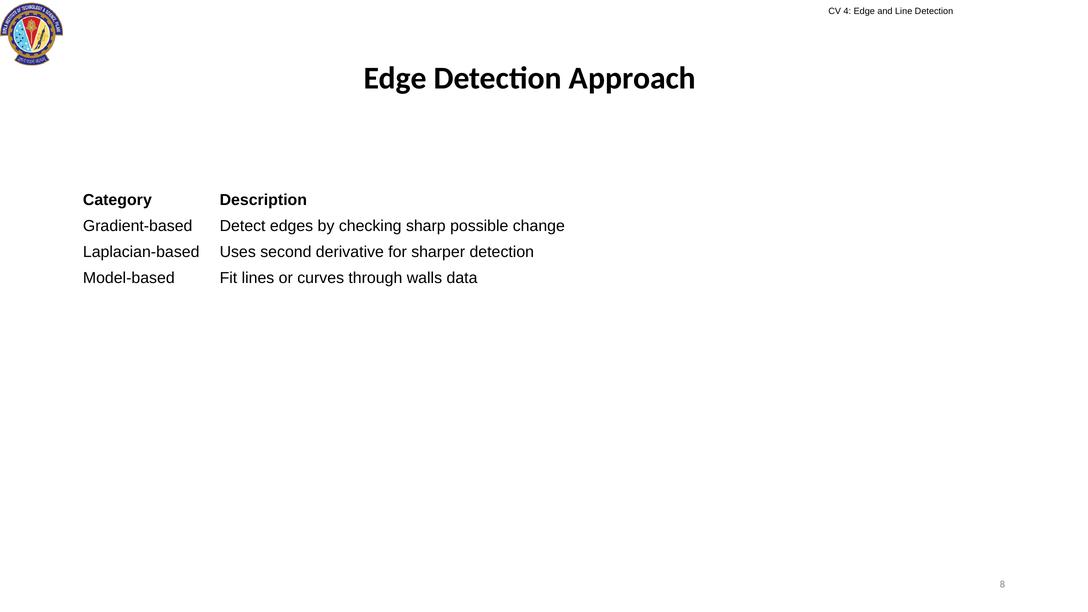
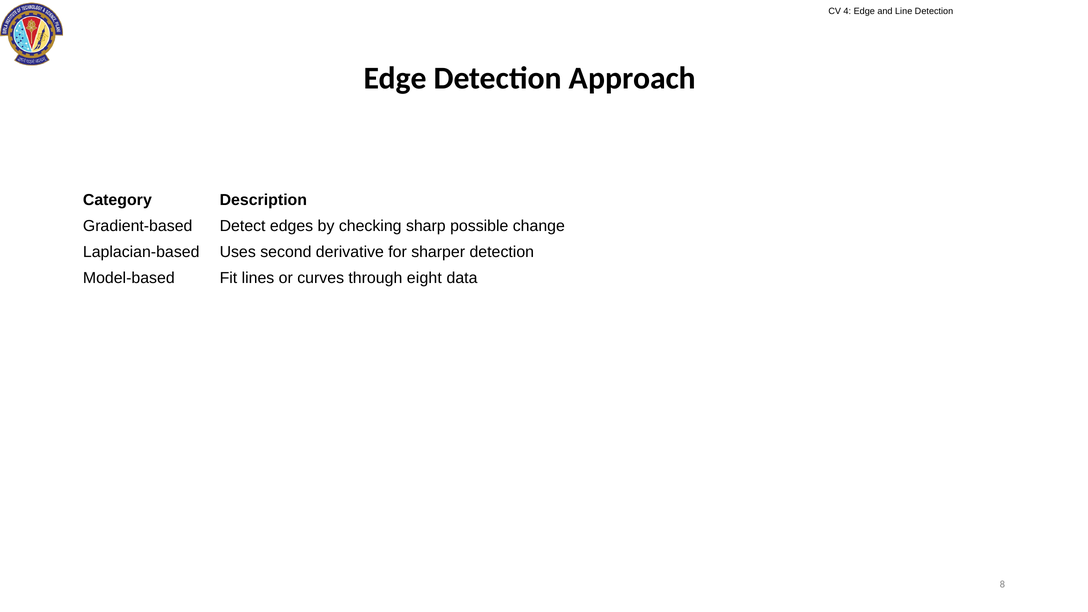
walls: walls -> eight (424, 278)
